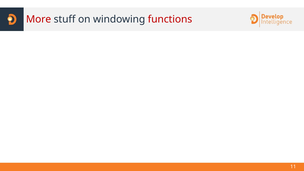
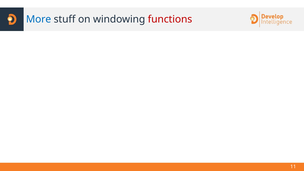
More colour: red -> blue (39, 19)
